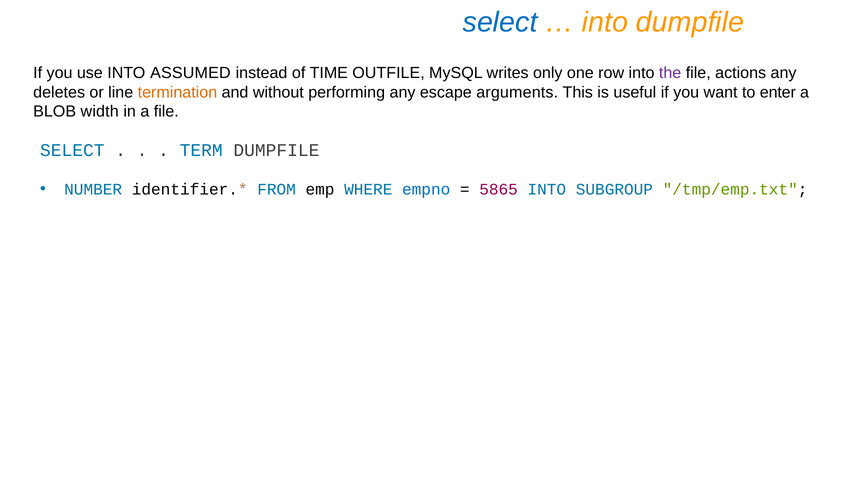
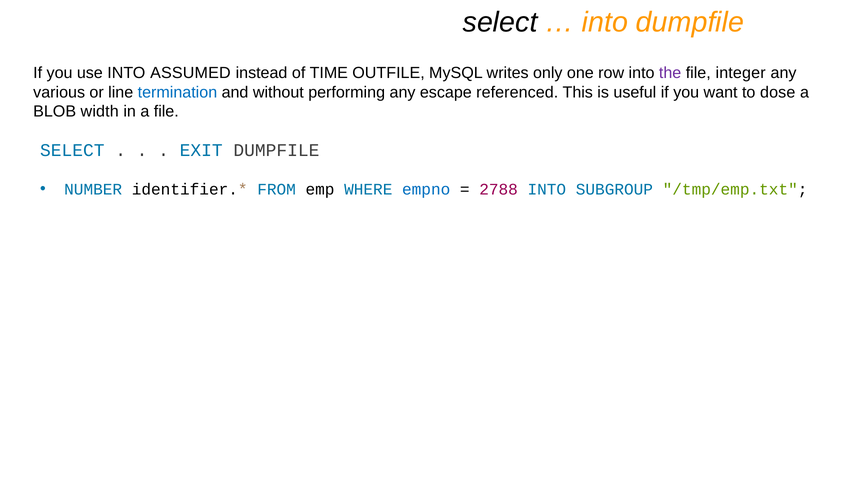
select colour: blue -> black (500, 22)
actions: actions -> integer (741, 73)
deletes: deletes -> various (59, 92)
termination colour: orange -> blue (177, 92)
arguments: arguments -> referenced (517, 92)
enter: enter -> dose (778, 92)
TERM: TERM -> EXIT (201, 150)
5865: 5865 -> 2788 (499, 189)
